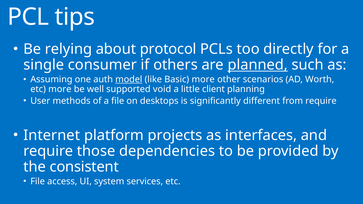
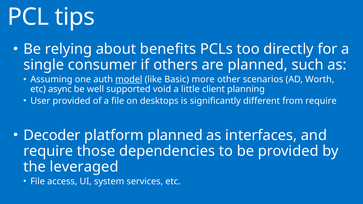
protocol: protocol -> benefits (168, 49)
planned underline: present -> none (258, 65)
etc more: more -> async (60, 89)
User methods: methods -> provided (72, 101)
Internet: Internet -> Decoder (52, 135)
platform projects: projects -> planned (175, 135)
consistent: consistent -> leveraged (84, 167)
